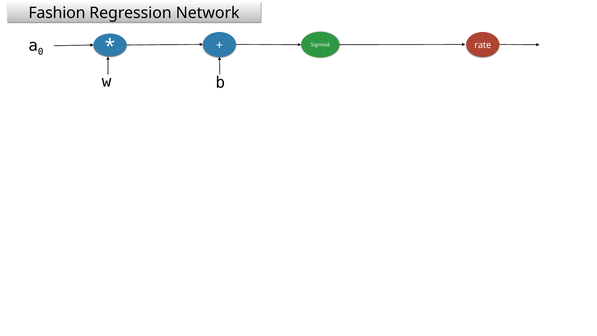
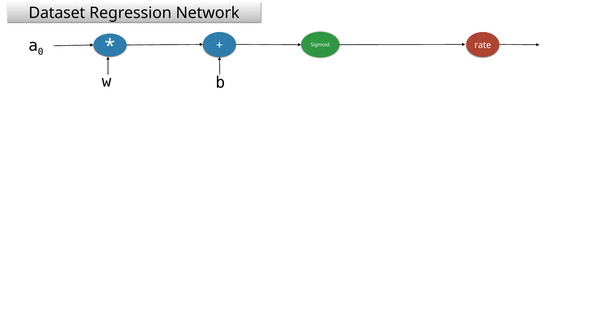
Fashion: Fashion -> Dataset (57, 13)
